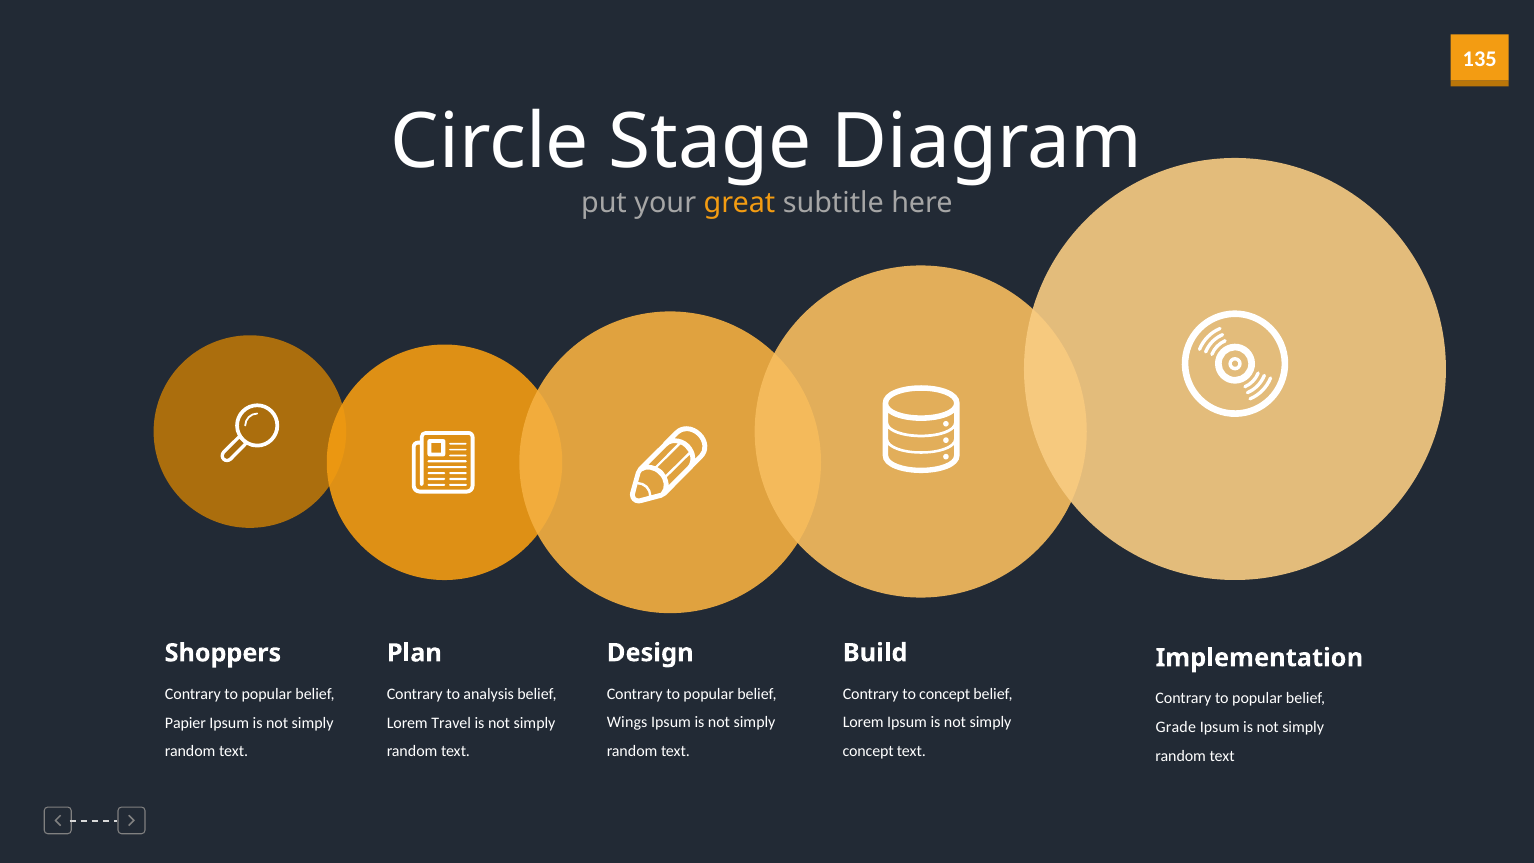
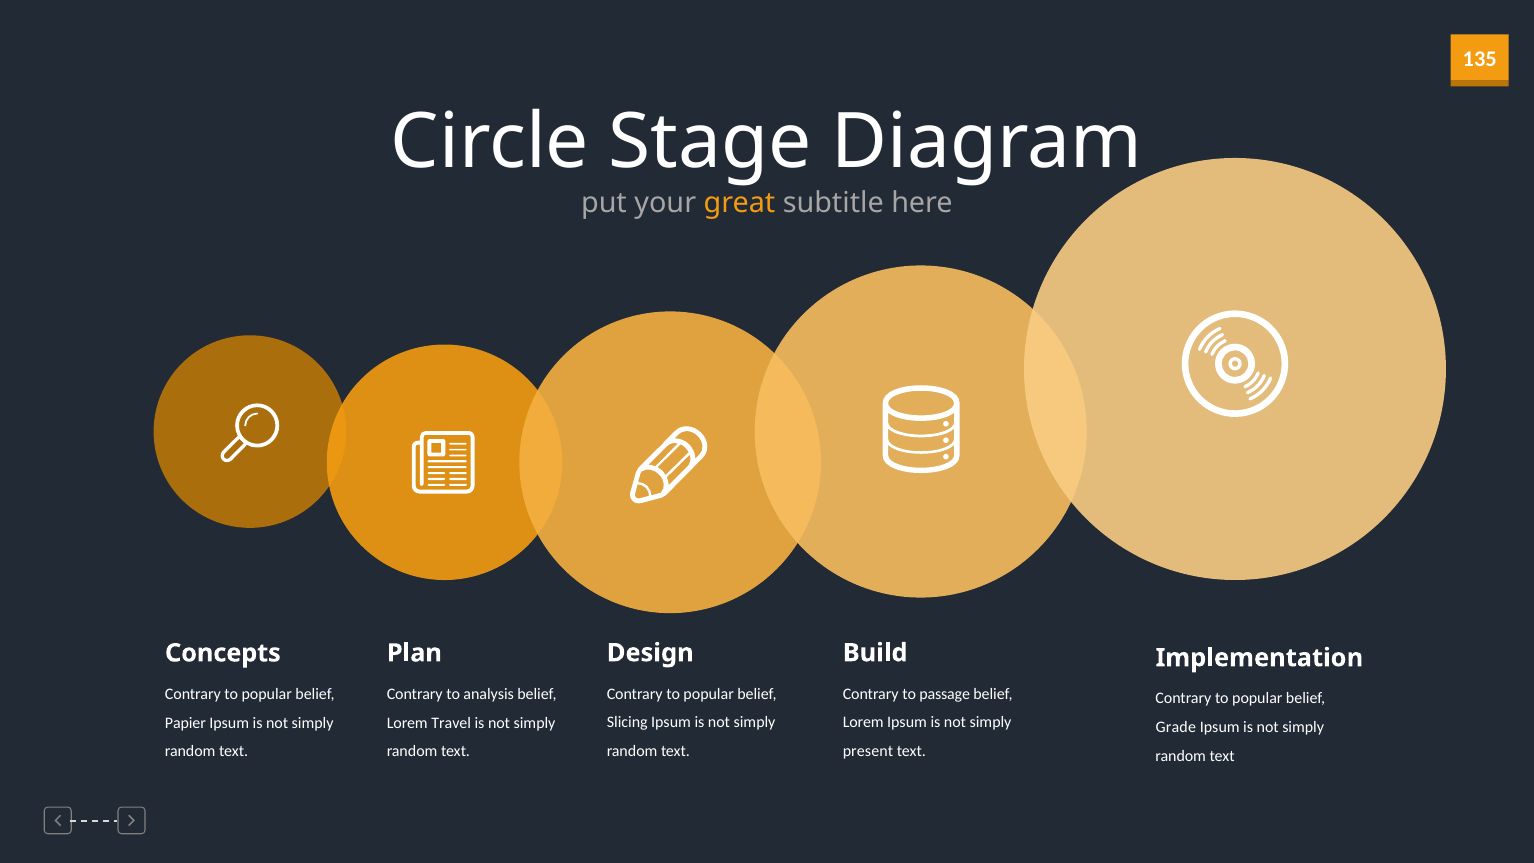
Shoppers: Shoppers -> Concepts (223, 653)
to concept: concept -> passage (945, 694)
Wings: Wings -> Slicing (627, 722)
concept: concept -> present (868, 751)
